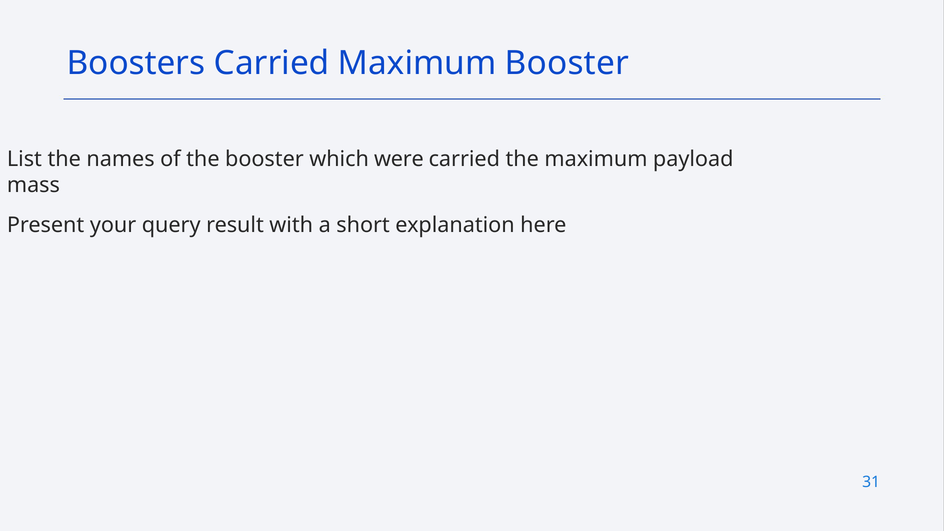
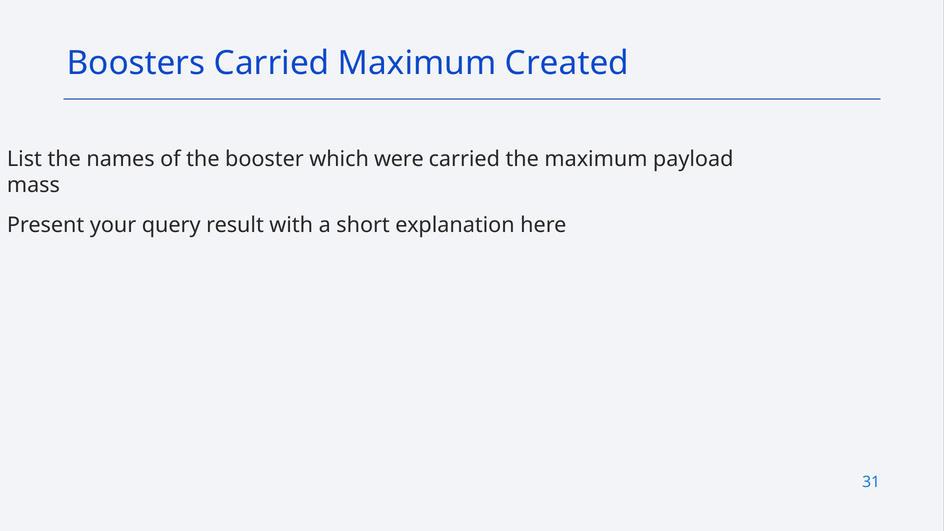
Maximum Booster: Booster -> Created (567, 63)
